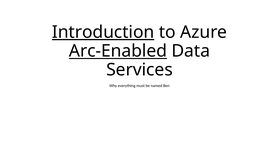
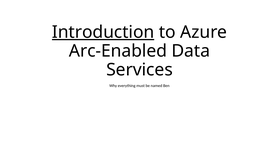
Arc-Enabled underline: present -> none (118, 51)
